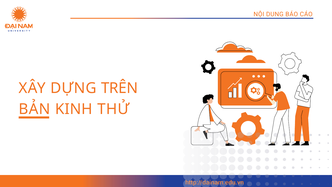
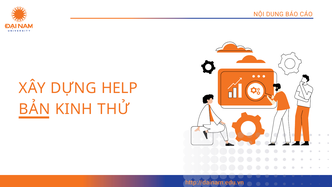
TRÊN: TRÊN -> HELP (119, 88)
